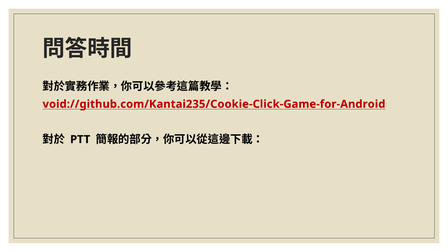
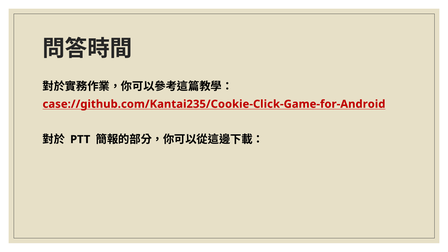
void://github.com/Kantai235/Cookie-Click-Game-for-Android: void://github.com/Kantai235/Cookie-Click-Game-for-Android -> case://github.com/Kantai235/Cookie-Click-Game-for-Android (214, 104)
